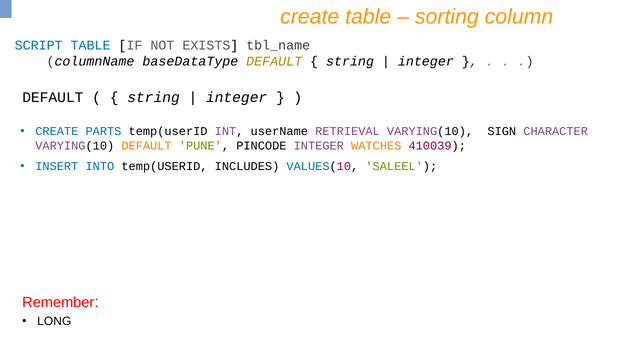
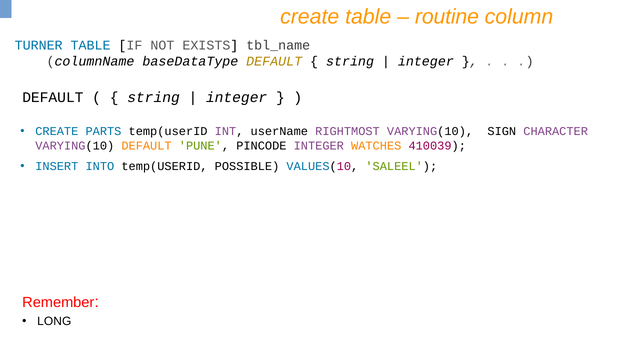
sorting: sorting -> routine (447, 17)
SCRIPT: SCRIPT -> TURNER (39, 45)
RETRIEVAL: RETRIEVAL -> RIGHTMOST (348, 131)
INCLUDES: INCLUDES -> POSSIBLE (247, 166)
